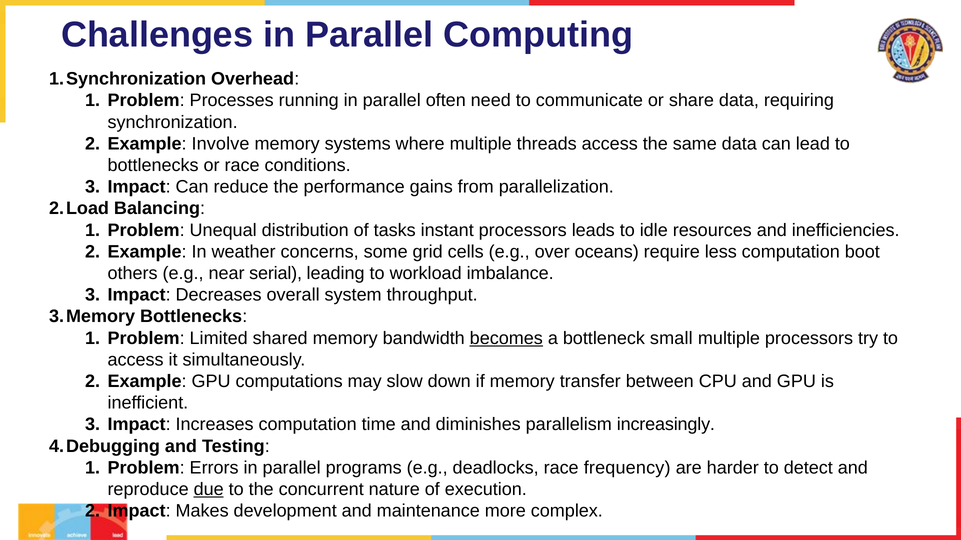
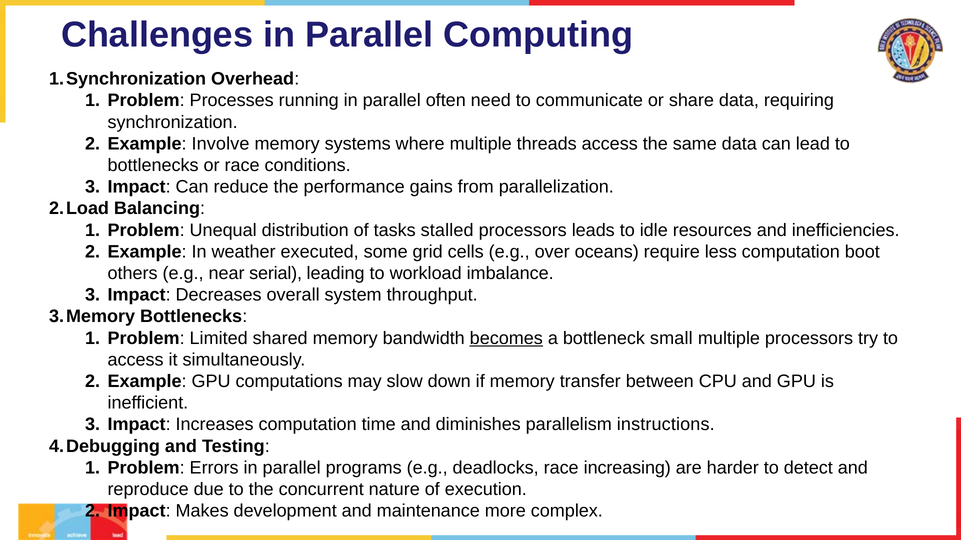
instant: instant -> stalled (447, 230)
concerns: concerns -> executed (320, 252)
increasingly: increasingly -> instructions (666, 425)
frequency: frequency -> increasing (627, 468)
due underline: present -> none (209, 490)
